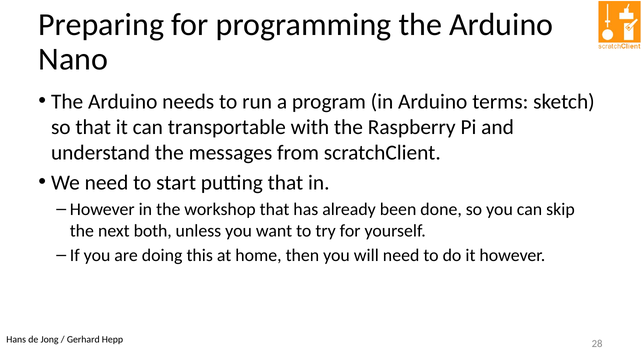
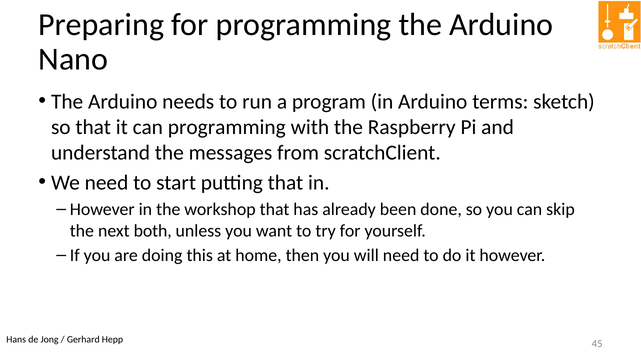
can transportable: transportable -> programming (227, 127)
28: 28 -> 45 (597, 344)
